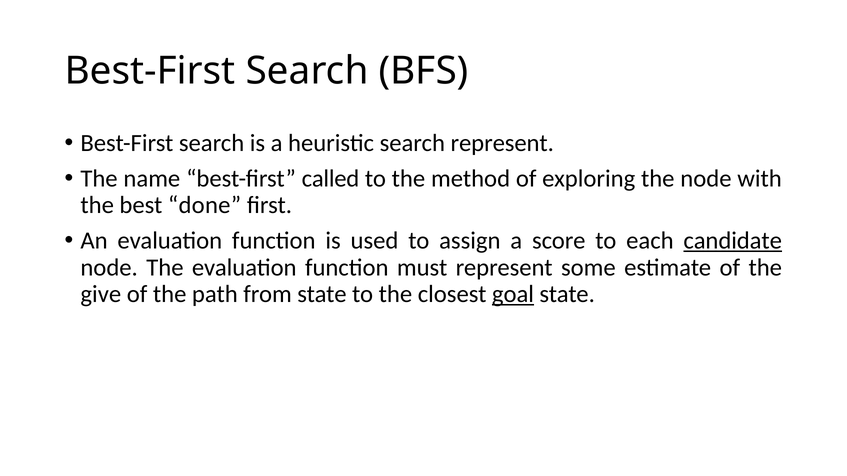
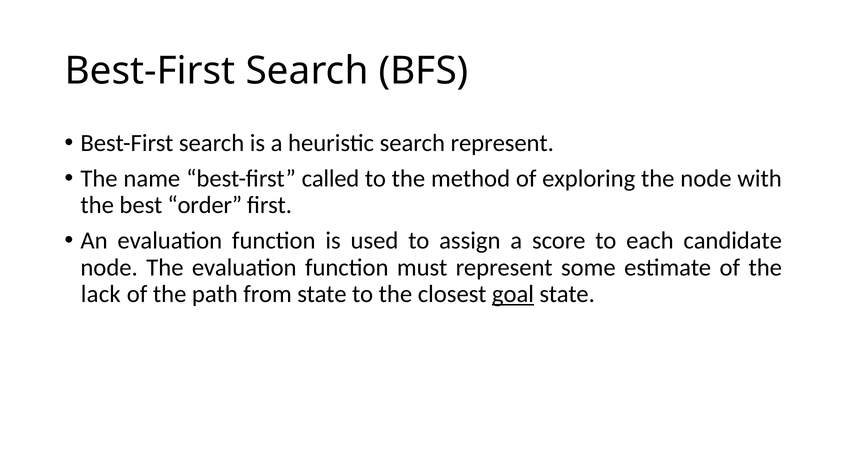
done: done -> order (205, 205)
candidate underline: present -> none (733, 241)
give: give -> lack (101, 294)
